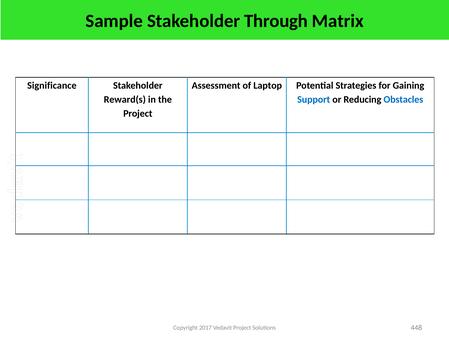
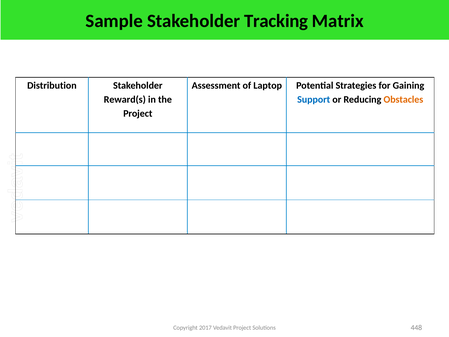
Through: Through -> Tracking (276, 21)
Significance: Significance -> Distribution (52, 85)
Obstacles colour: blue -> orange (403, 99)
